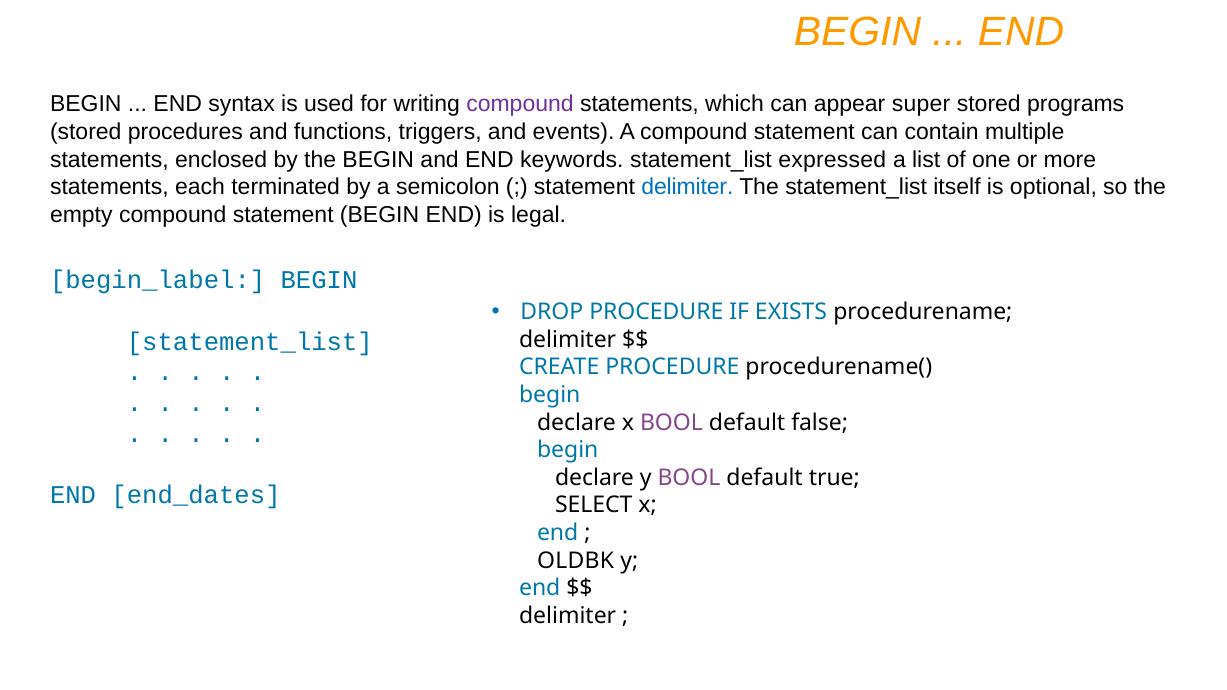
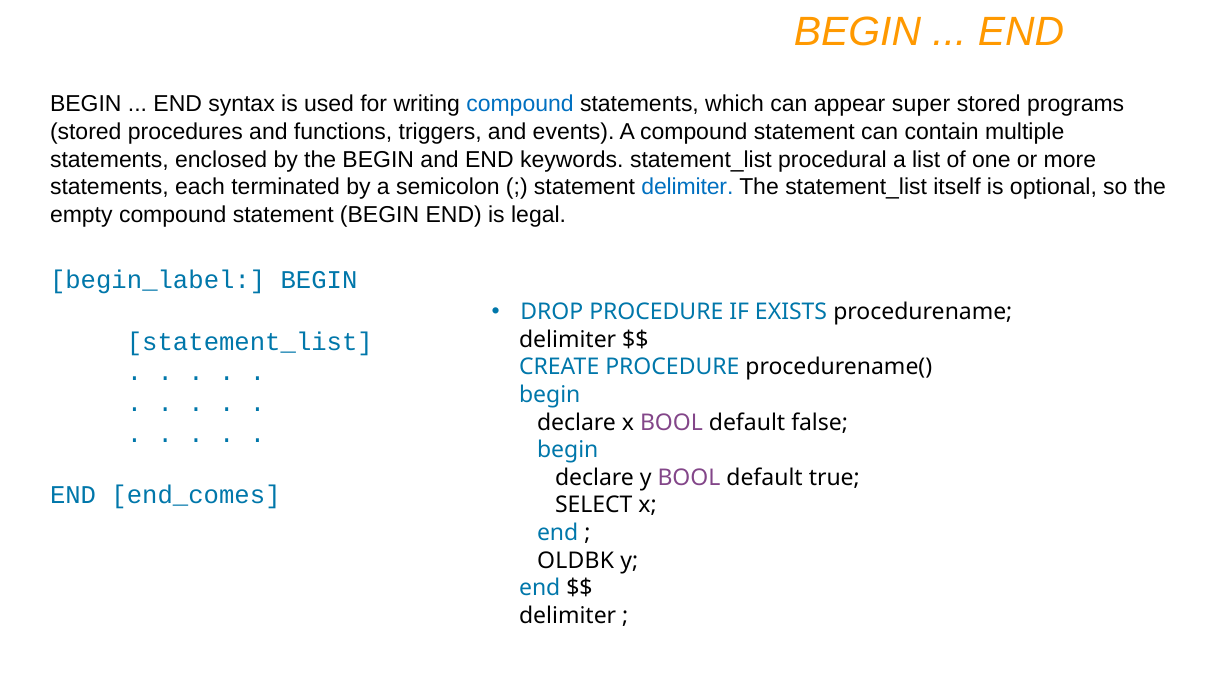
compound colour: purple -> blue (520, 104)
expressed: expressed -> procedural (832, 159)
end_dates: end_dates -> end_comes (196, 495)
